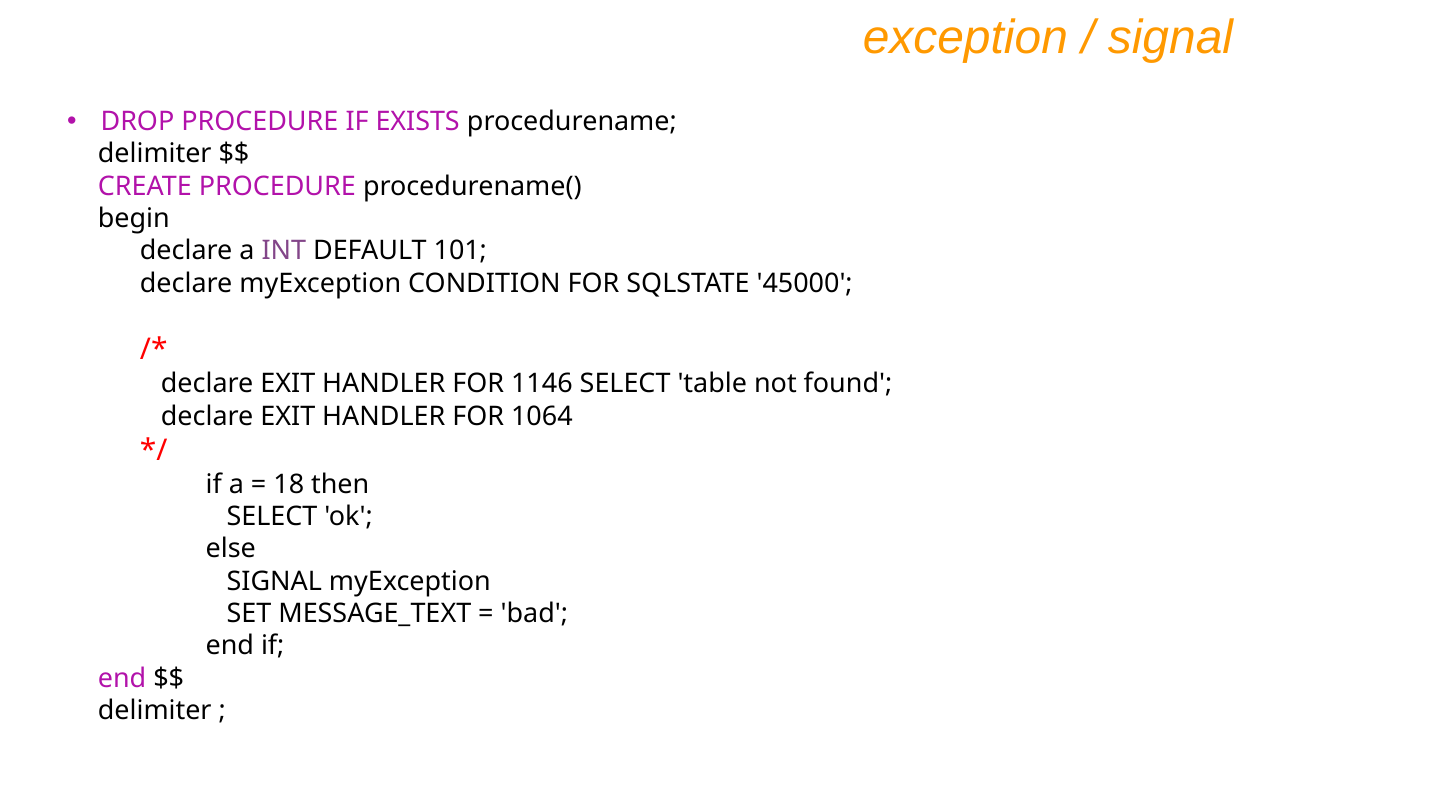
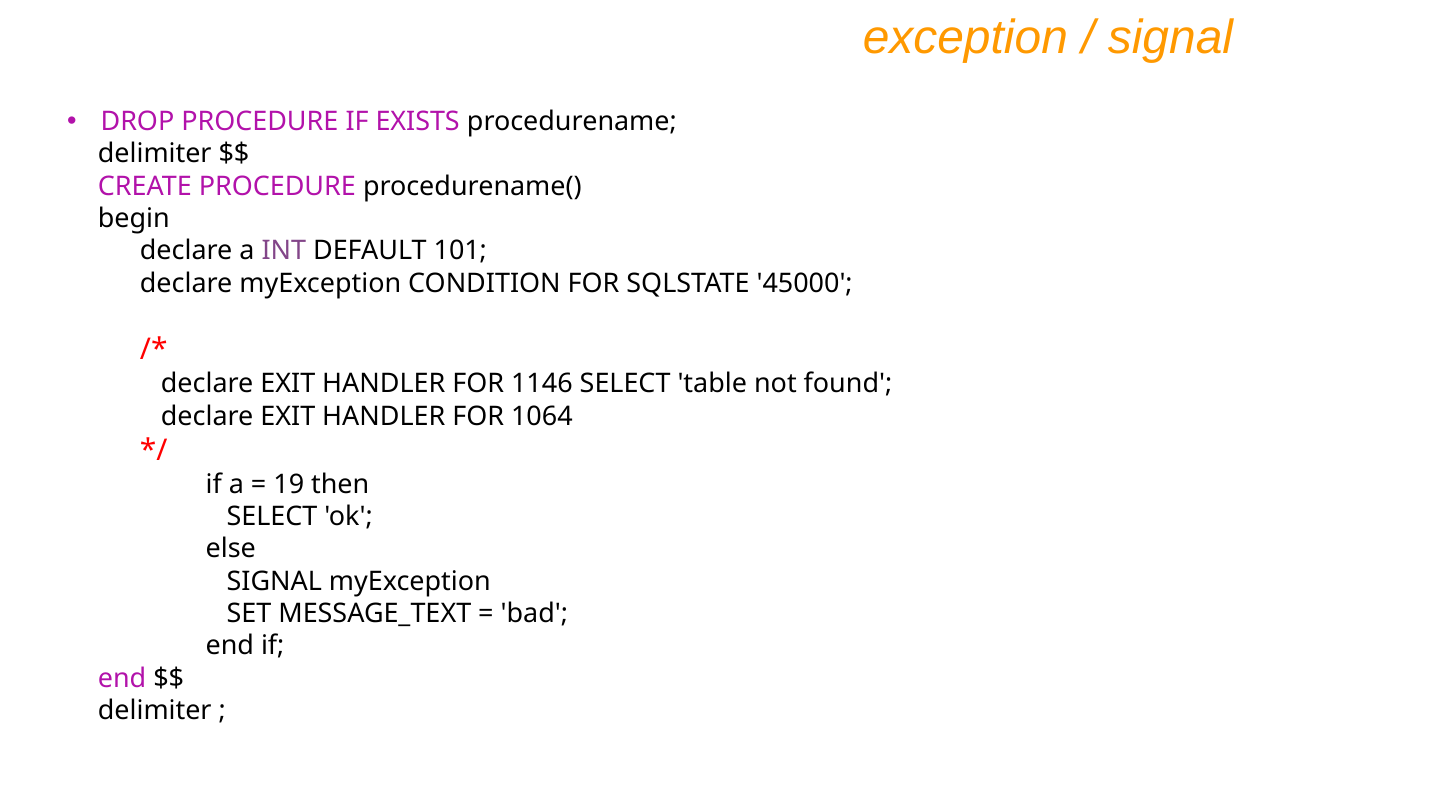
18: 18 -> 19 (289, 485)
